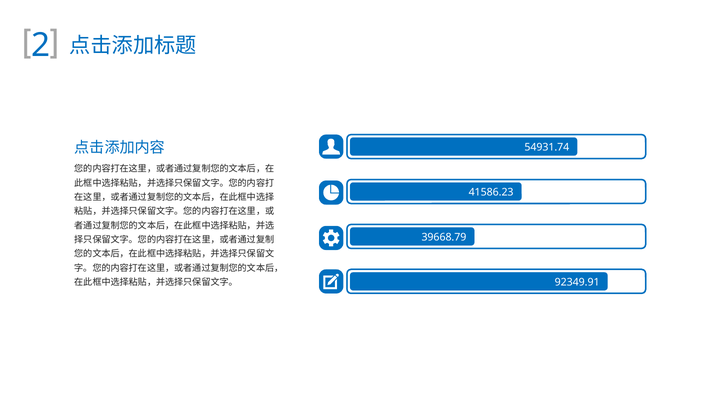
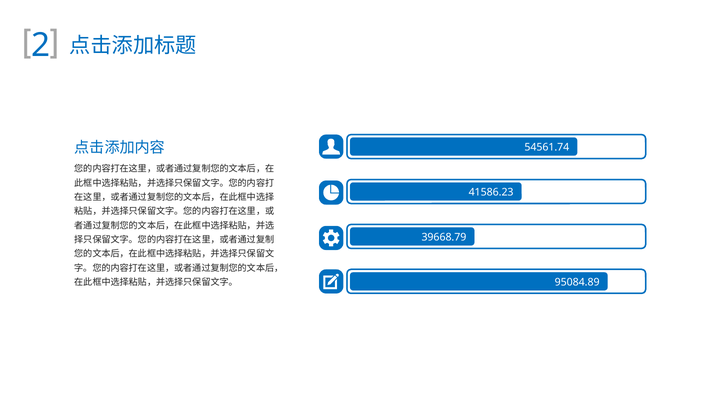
54931.74: 54931.74 -> 54561.74 (547, 147)
92349.91: 92349.91 -> 95084.89 (577, 282)
